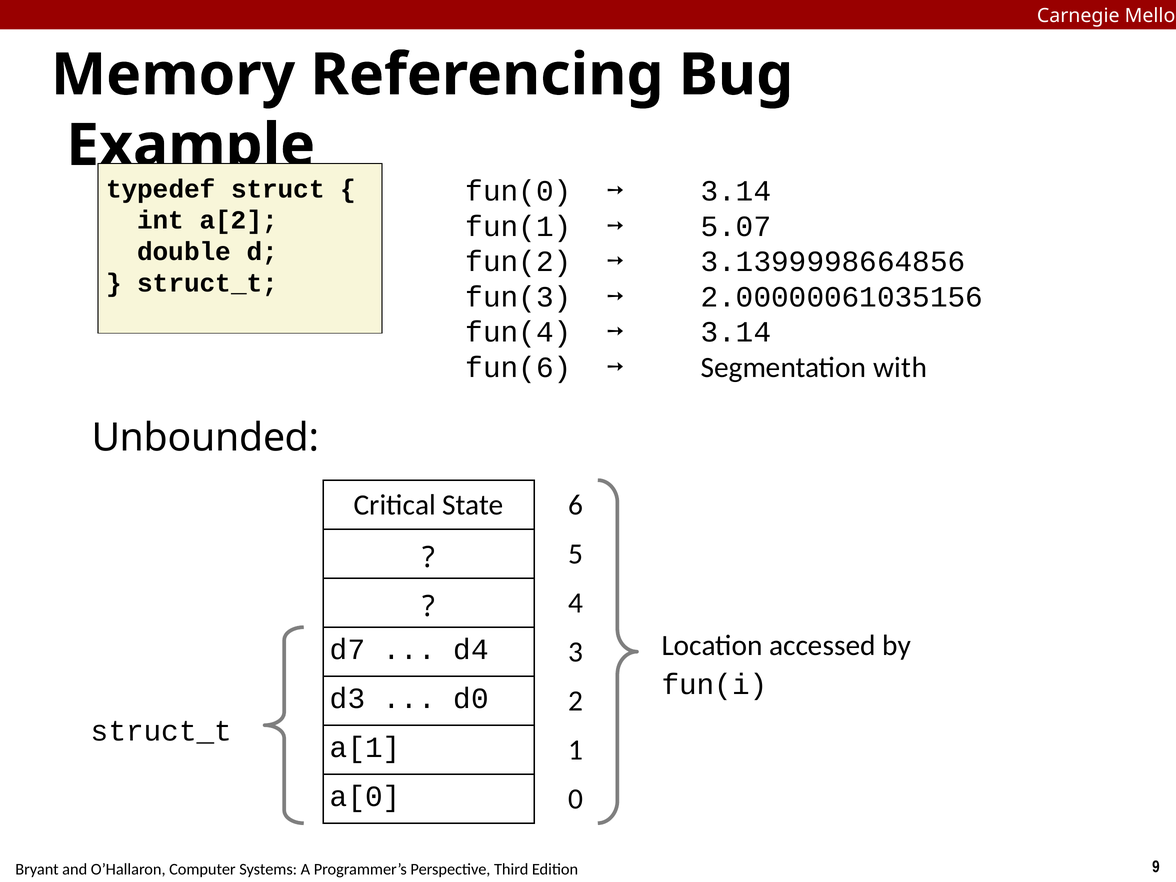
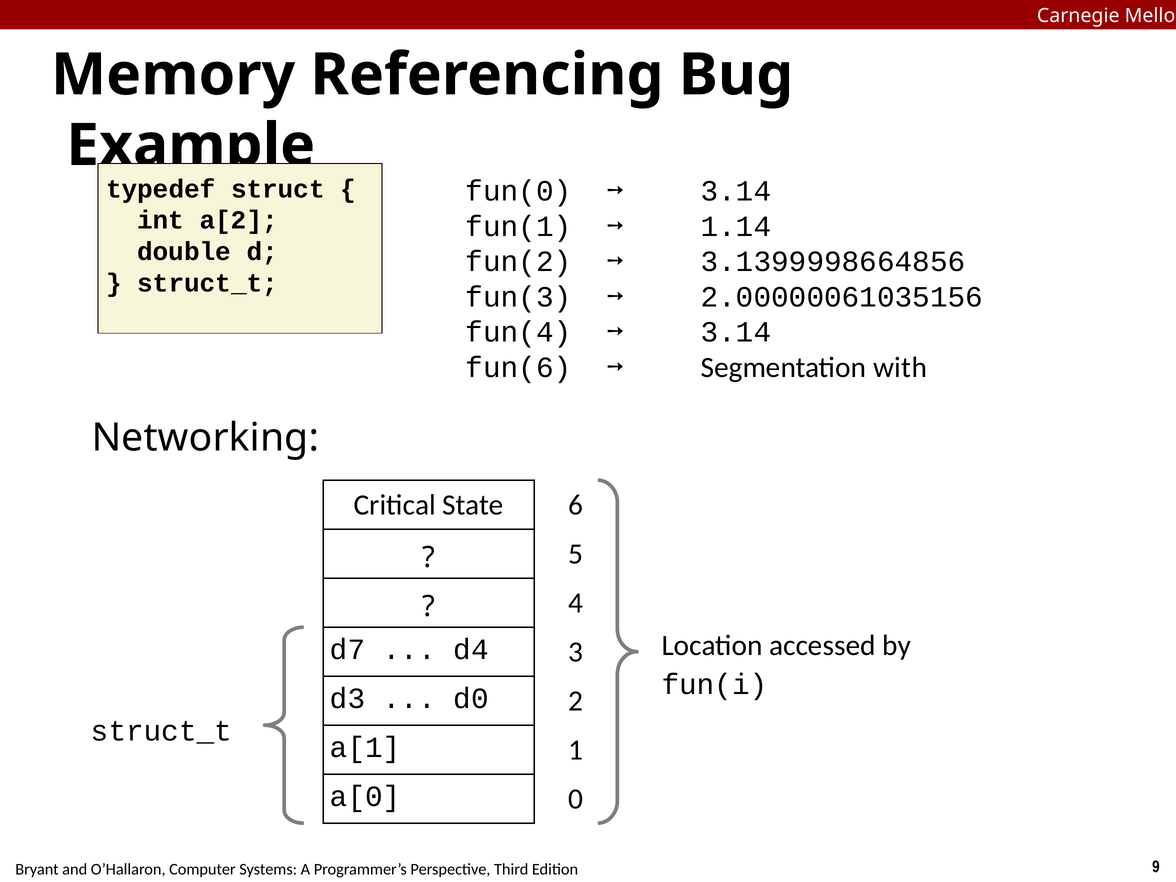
5.07: 5.07 -> 1.14 (736, 226)
Unbounded: Unbounded -> Networking (205, 438)
